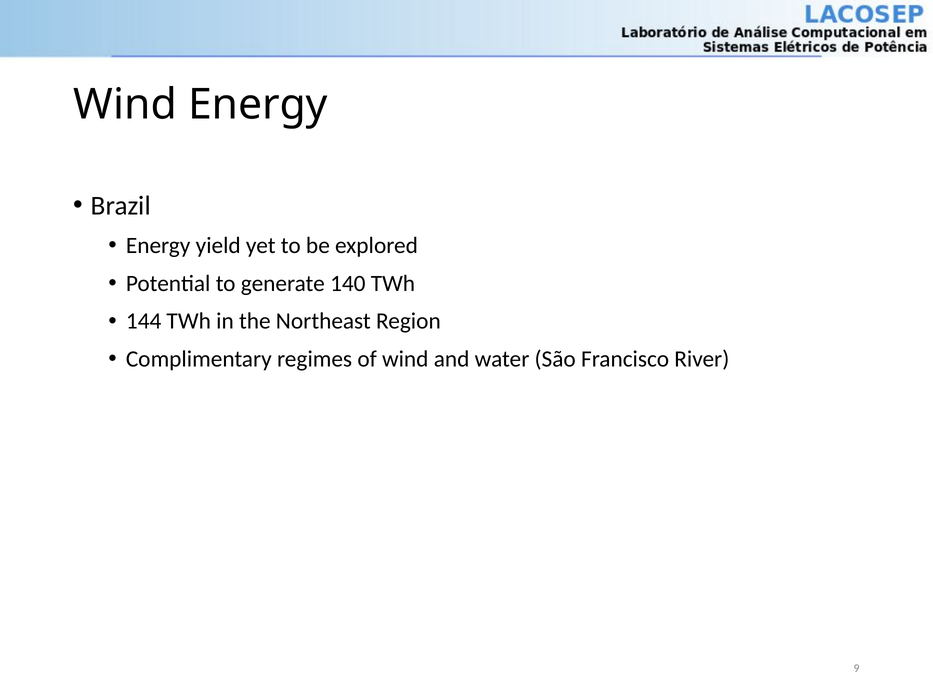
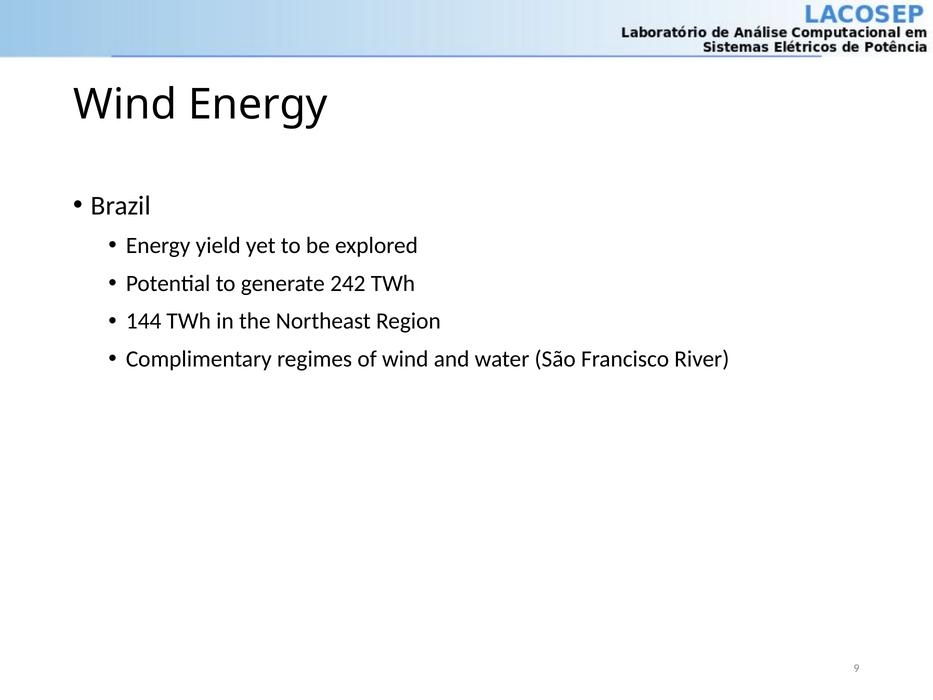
140: 140 -> 242 (348, 283)
